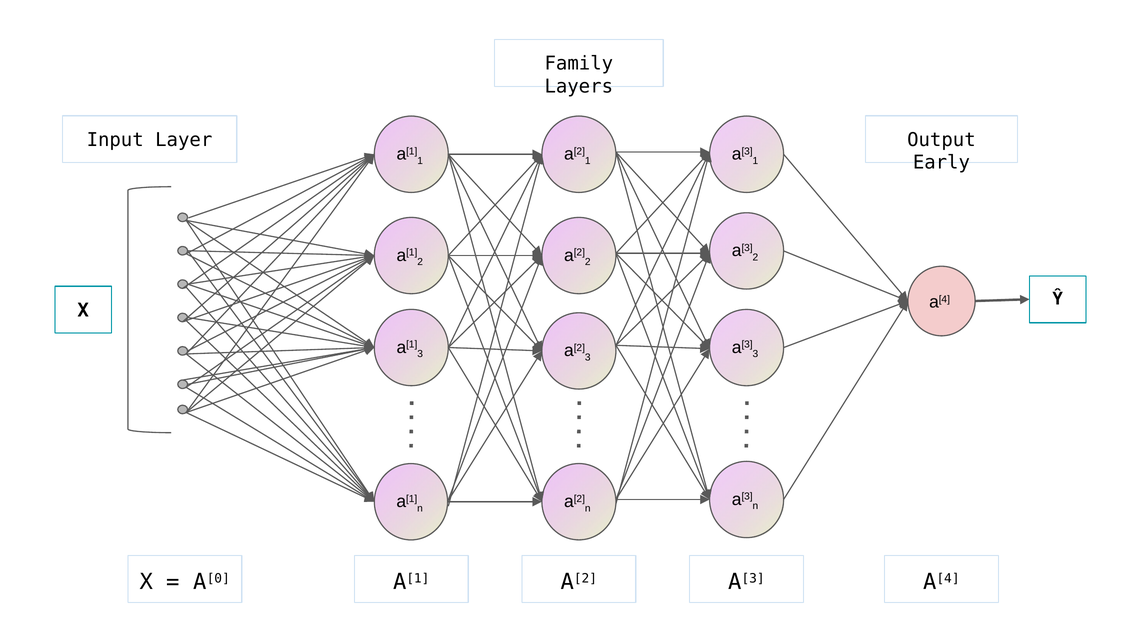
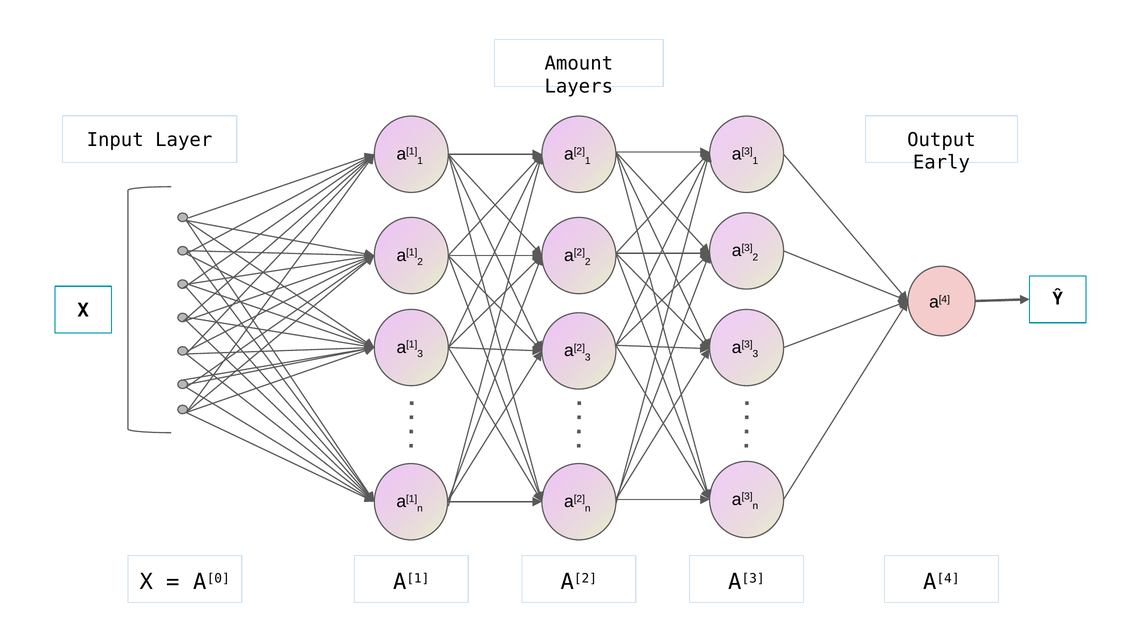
Family: Family -> Amount (579, 64)
